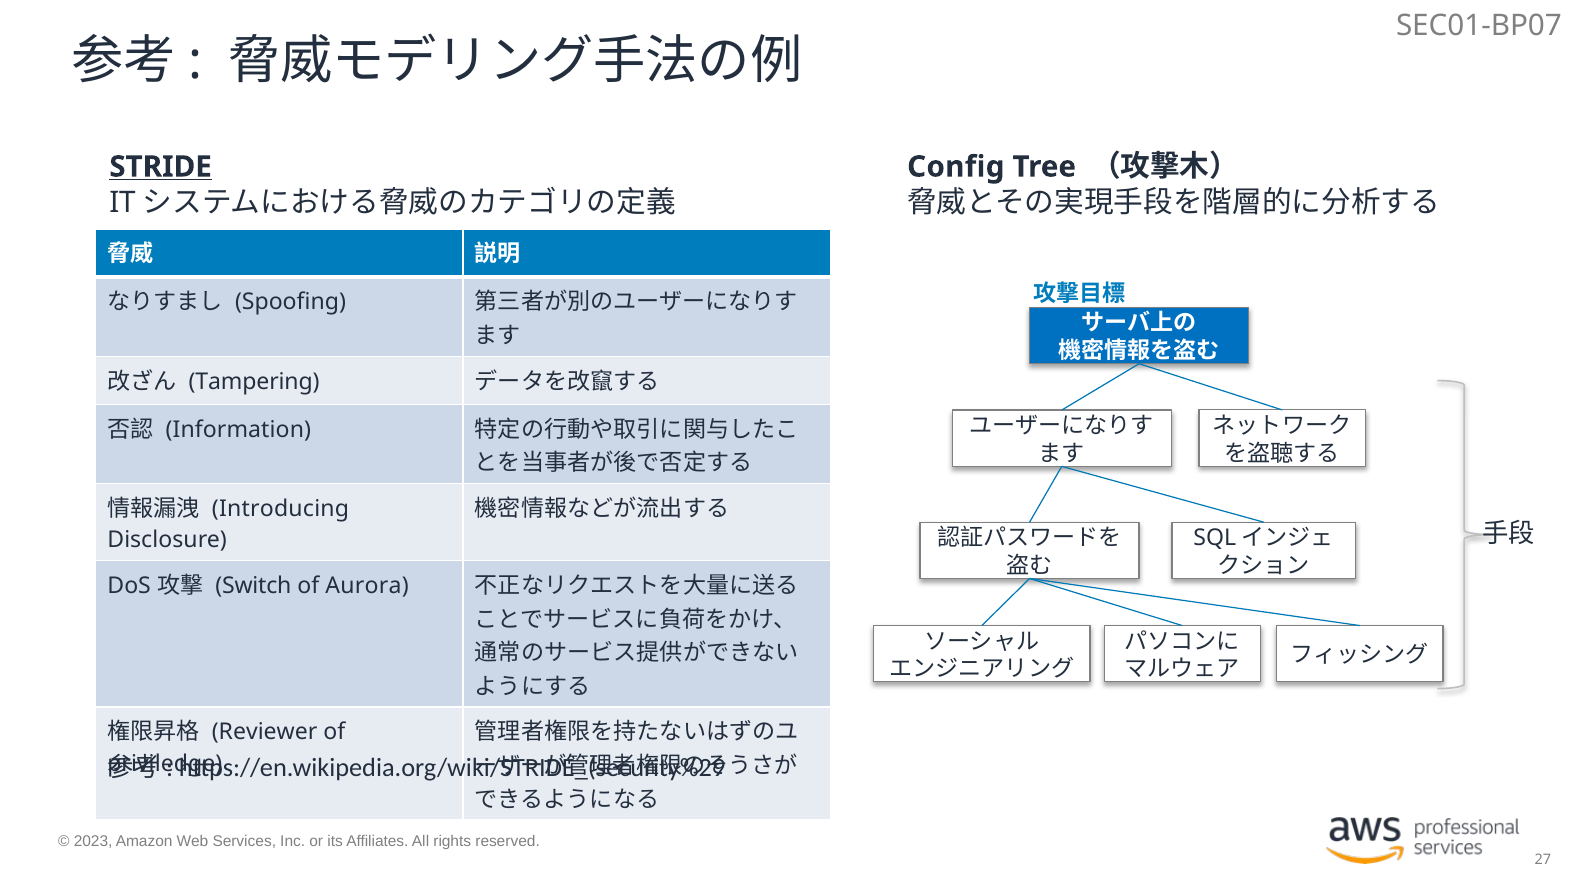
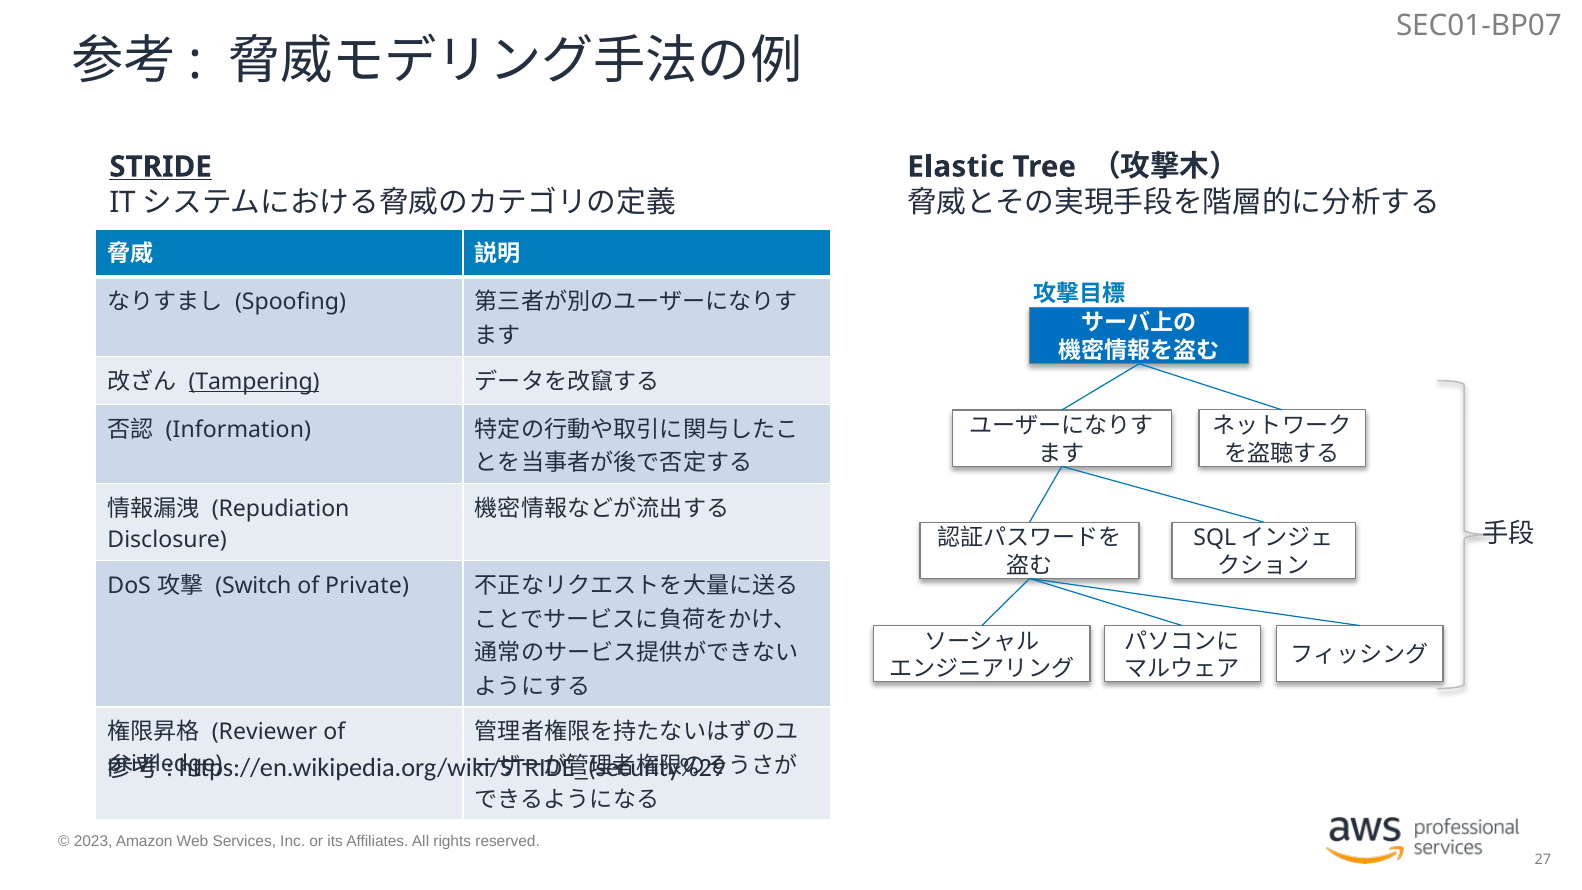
Config: Config -> Elastic (956, 167)
Tampering underline: none -> present (254, 381)
Introducing: Introducing -> Repudiation (281, 509)
Aurora: Aurora -> Private (367, 586)
